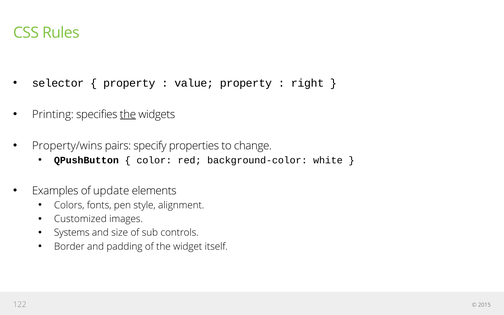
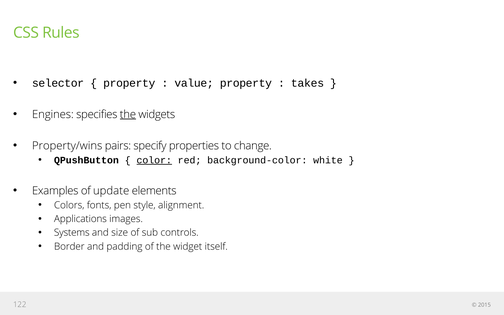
right: right -> takes (307, 83)
Printing: Printing -> Engines (53, 114)
color underline: none -> present (154, 160)
Customized: Customized -> Applications (80, 219)
